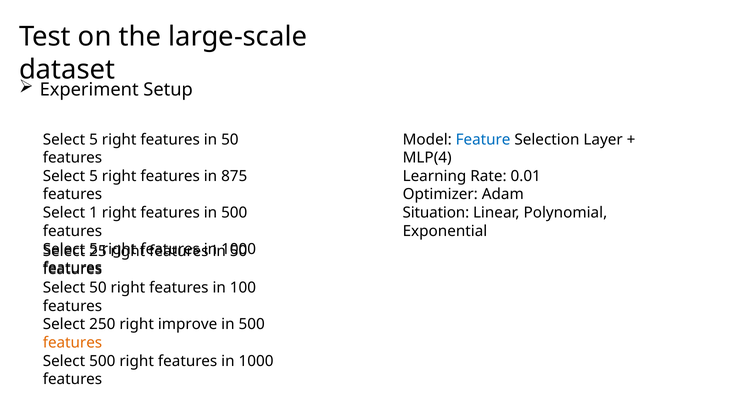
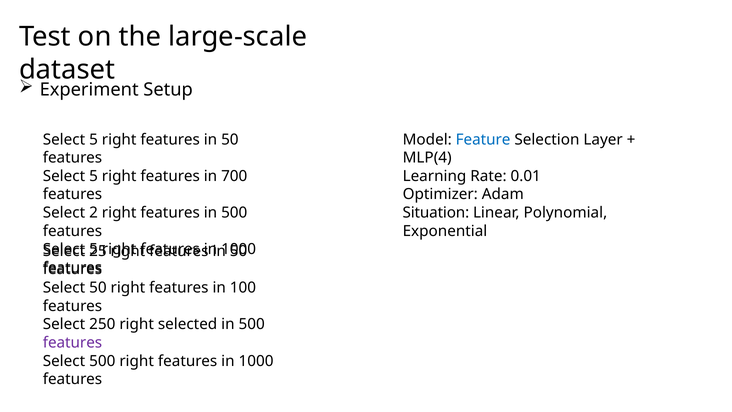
875: 875 -> 700 (234, 176)
1: 1 -> 2 (94, 213)
improve: improve -> selected (188, 324)
features colour: orange -> purple (72, 342)
